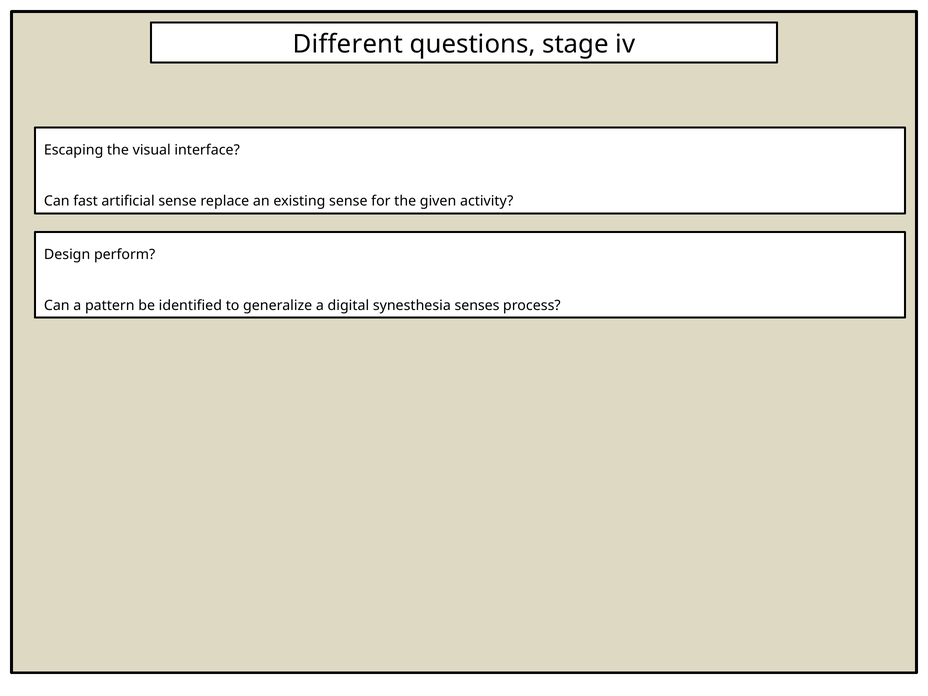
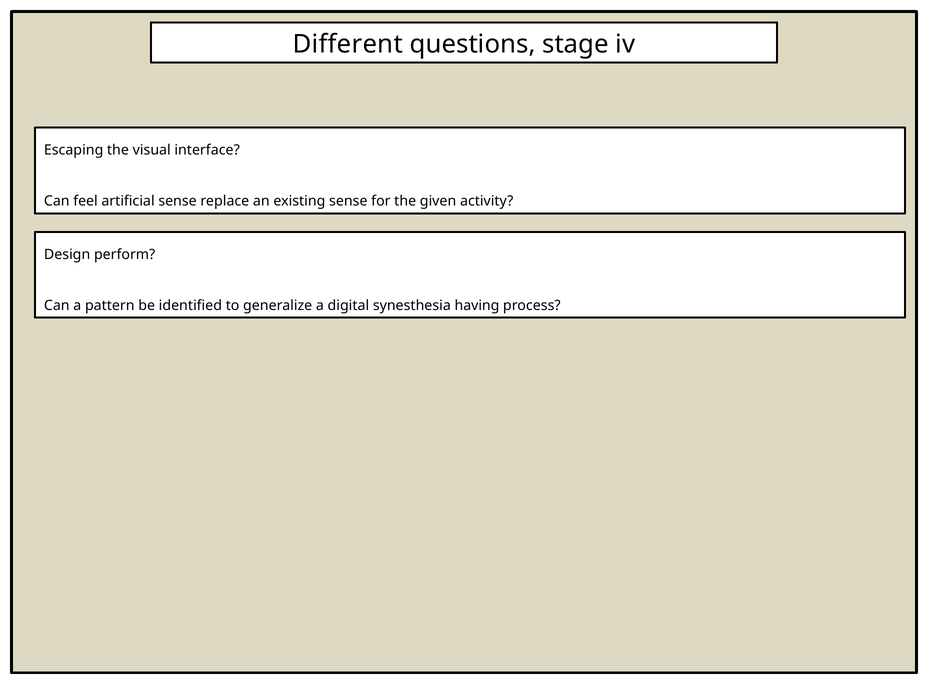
fast: fast -> feel (86, 201)
senses: senses -> having (477, 306)
